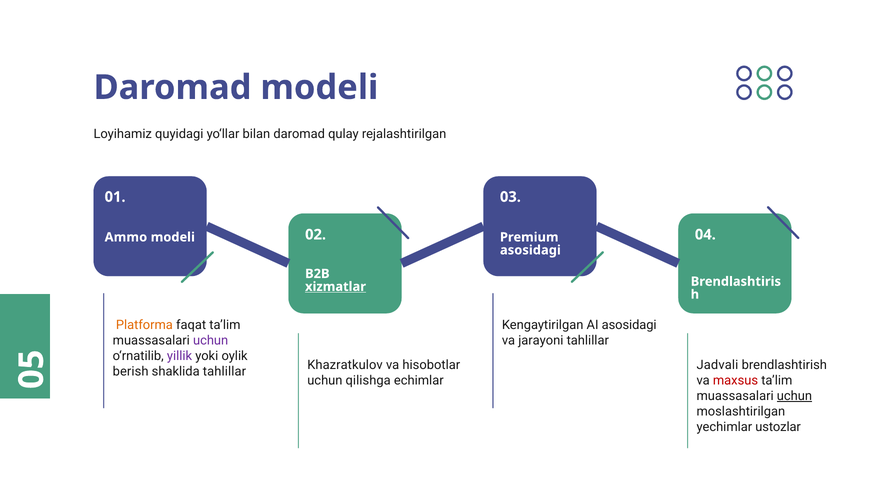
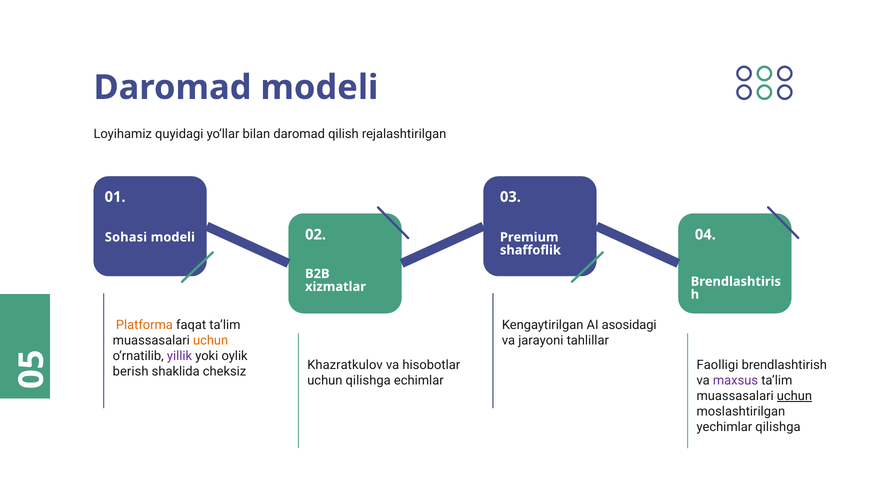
qulay: qulay -> qilish (343, 134)
Ammo: Ammo -> Sohasi (126, 237)
asosidagi: asosidagi -> shaffoflik (530, 250)
xizmatlar underline: present -> none (336, 287)
uchun colour: purple -> orange (211, 340)
Jadvali: Jadvali -> Faolligi (717, 365)
shaklida tahlillar: tahlillar -> cheksiz (225, 371)
maxsus colour: red -> purple (735, 380)
yechimlar ustozlar: ustozlar -> qilishga (778, 427)
